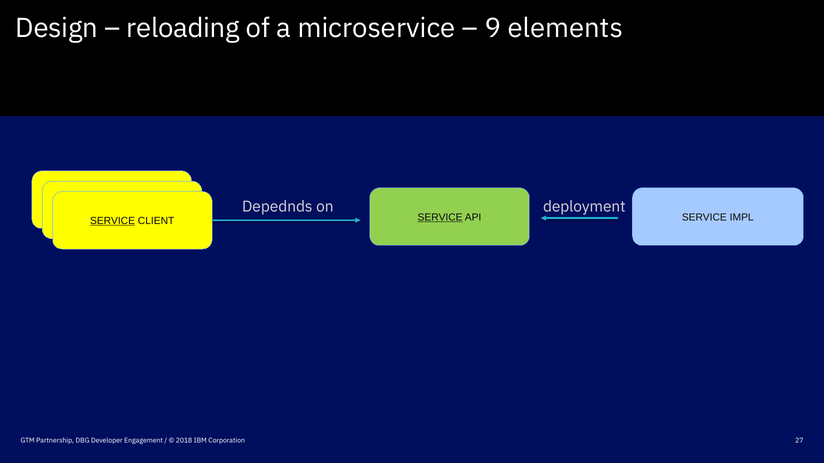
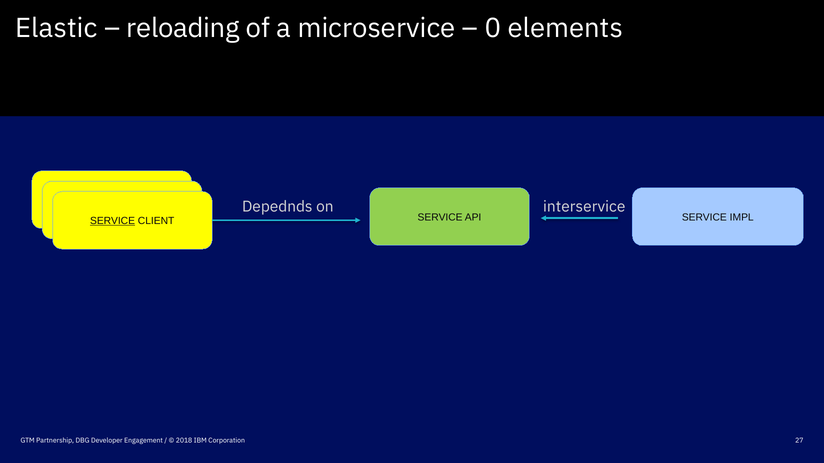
Design: Design -> Elastic (56, 28)
9: 9 -> 0 (493, 28)
deployment: deployment -> interservice (584, 207)
SERVICE underline: present -> none (440, 218)
